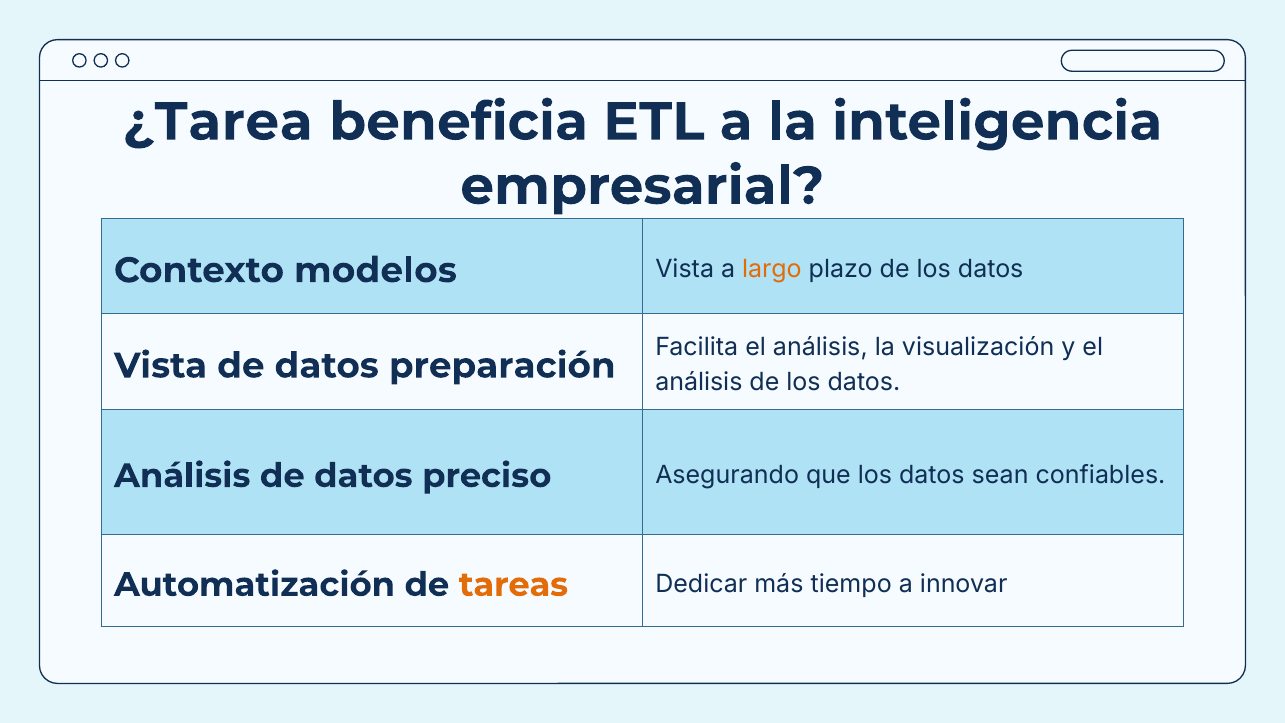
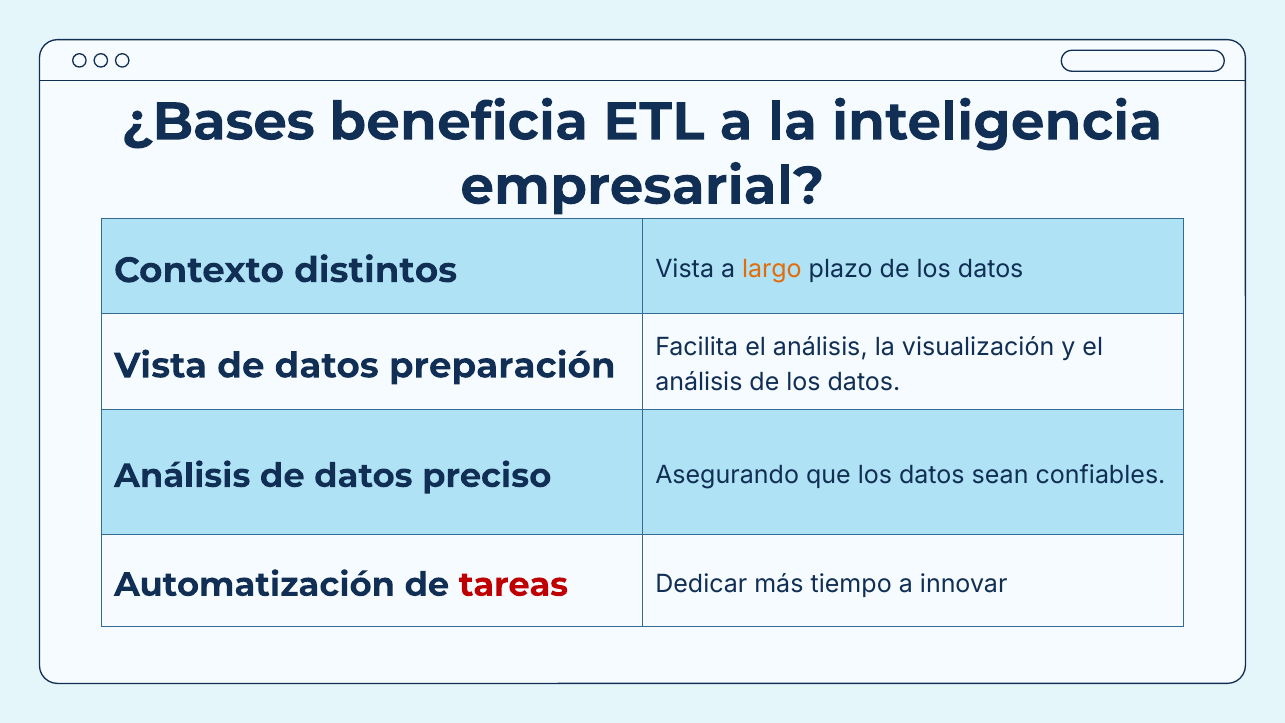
¿Tarea: ¿Tarea -> ¿Bases (218, 122)
modelos: modelos -> distintos (376, 270)
tareas colour: orange -> red (513, 585)
